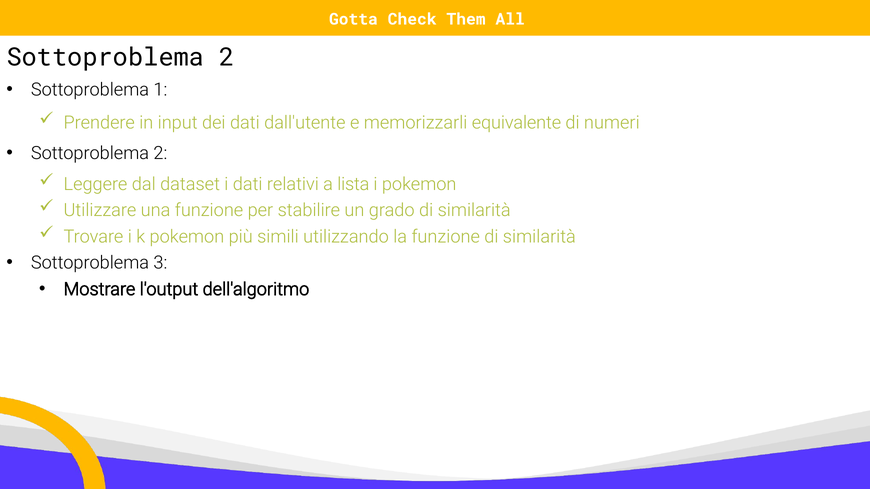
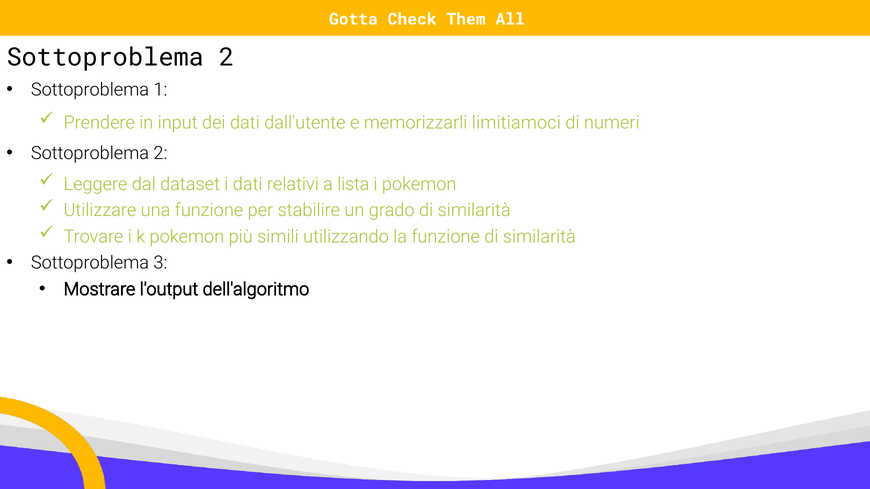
equivalente: equivalente -> limitiamoci (516, 123)
